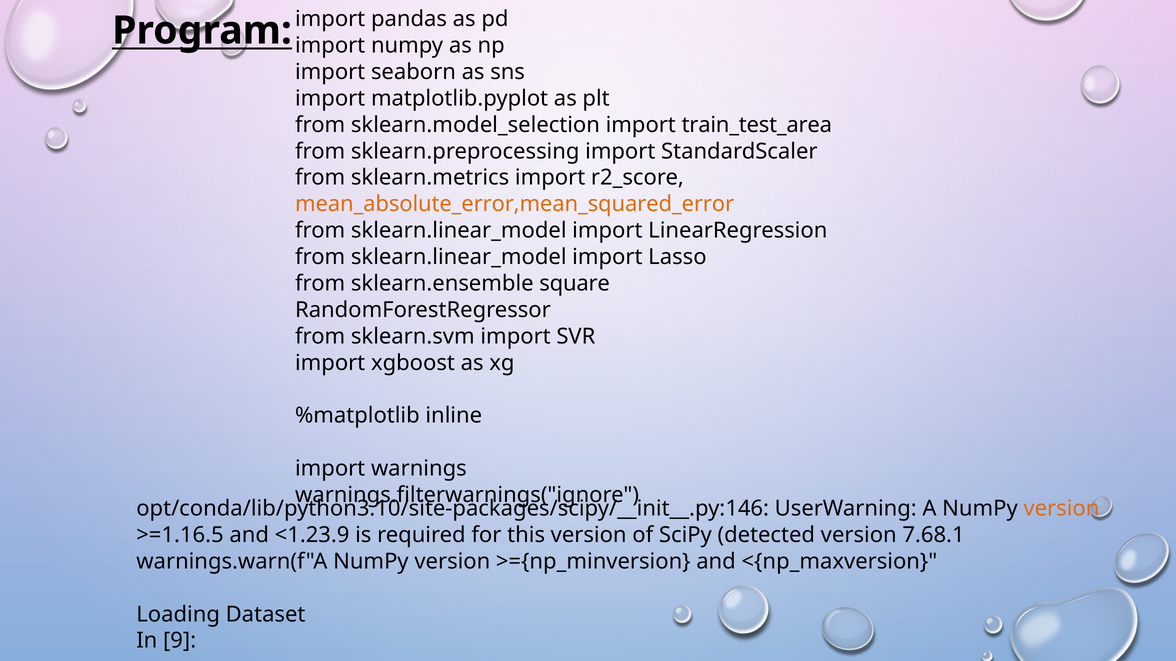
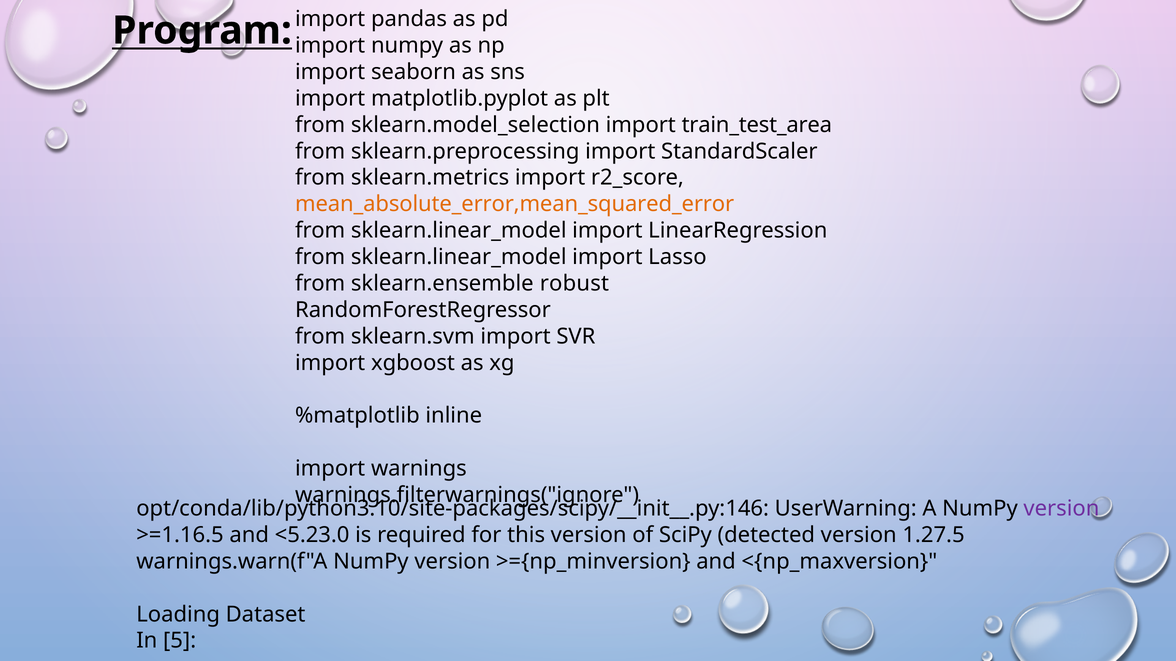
square: square -> robust (574, 284)
version colour: orange -> purple (1061, 509)
<1.23.9: <1.23.9 -> <5.23.0 (312, 535)
7.68.1: 7.68.1 -> 1.27.5 (934, 535)
9: 9 -> 5 (180, 641)
